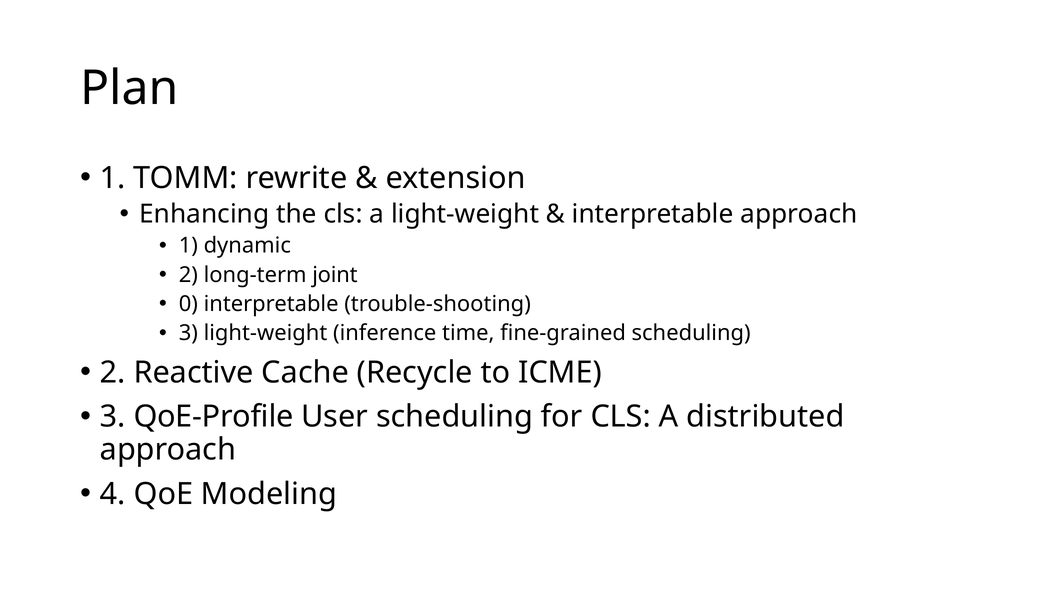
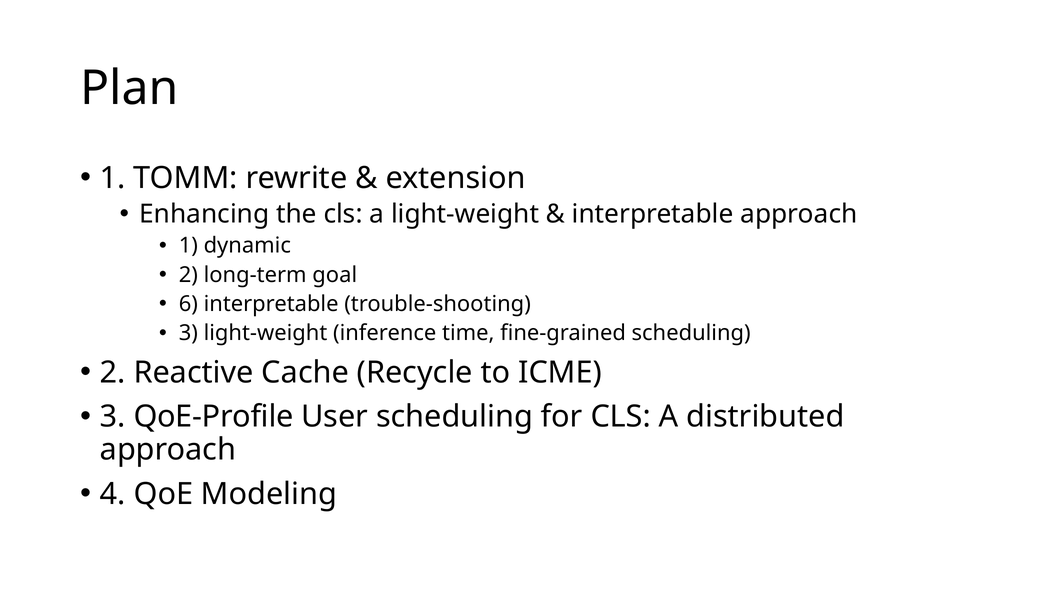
joint: joint -> goal (335, 275)
0: 0 -> 6 (188, 304)
